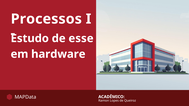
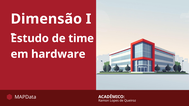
Processos: Processos -> Dimensão (46, 19)
esse: esse -> time (81, 39)
